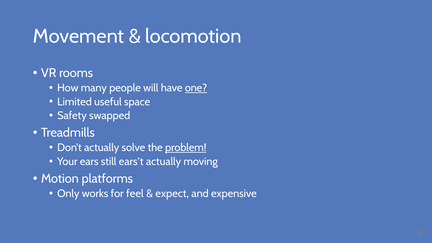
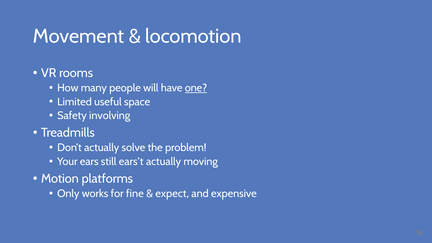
swapped: swapped -> involving (110, 116)
problem underline: present -> none (186, 148)
feel: feel -> fine (135, 194)
